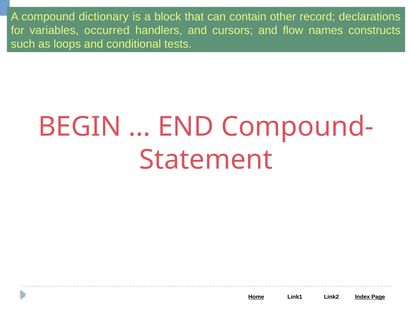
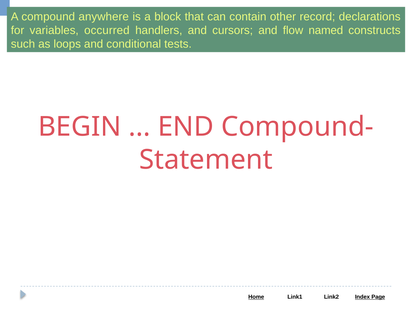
dictionary: dictionary -> anywhere (104, 17)
names: names -> named (326, 30)
